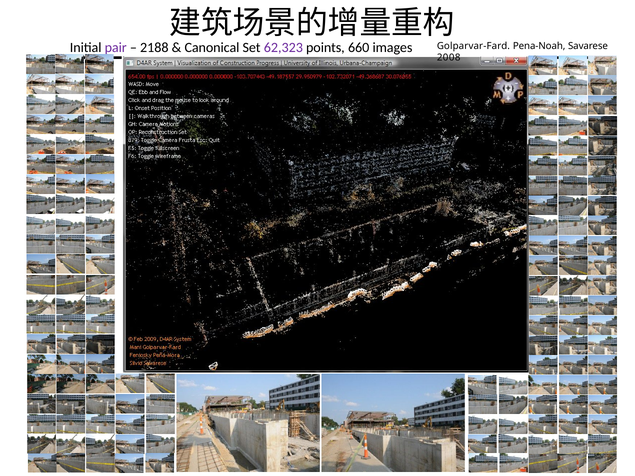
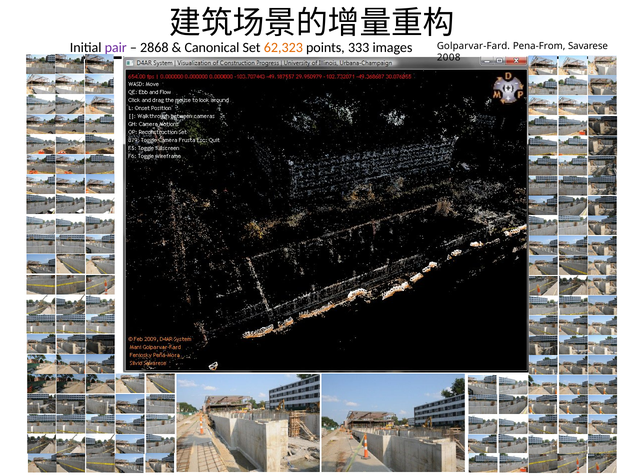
2188: 2188 -> 2868 (154, 47)
62,323 colour: purple -> orange (283, 47)
660: 660 -> 333 (359, 47)
Pena-Noah: Pena-Noah -> Pena-From (539, 46)
